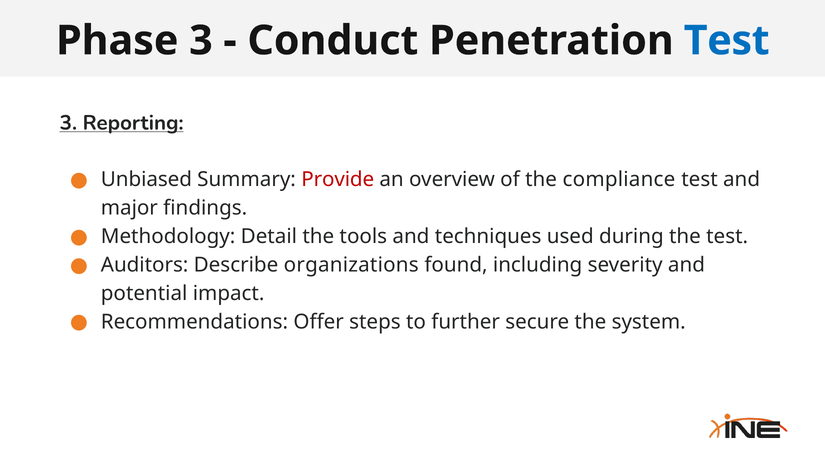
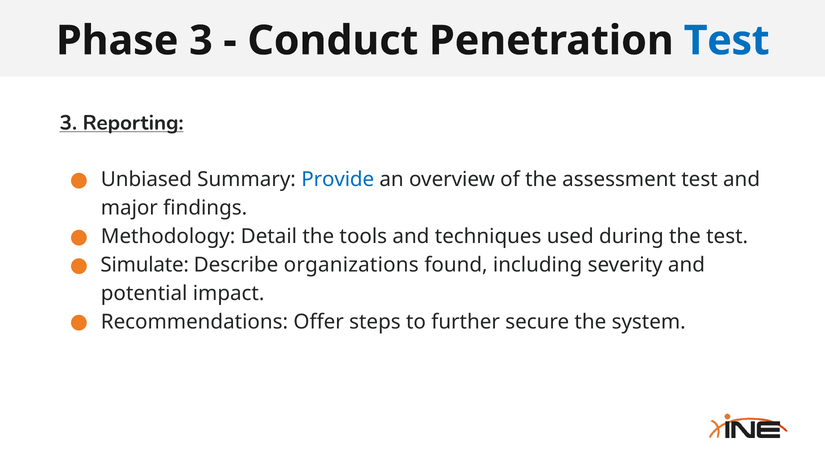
Provide colour: red -> blue (338, 180)
compliance: compliance -> assessment (619, 180)
Auditors: Auditors -> Simulate (145, 265)
